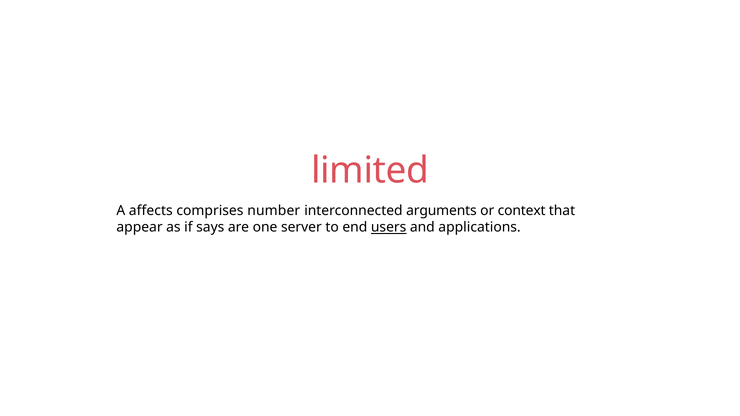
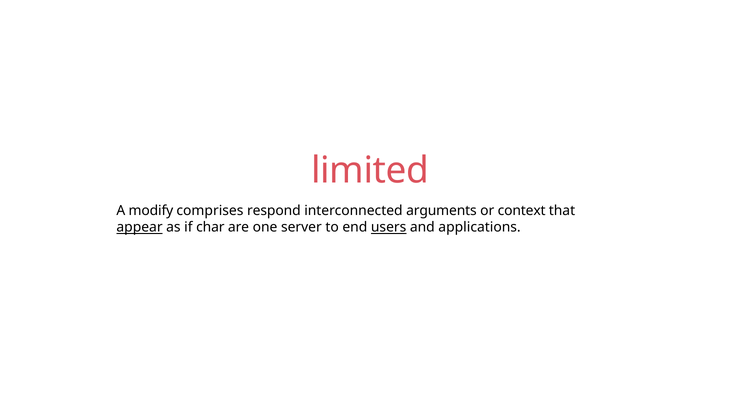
affects: affects -> modify (151, 211)
number: number -> respond (274, 211)
appear underline: none -> present (140, 228)
says: says -> char (210, 228)
